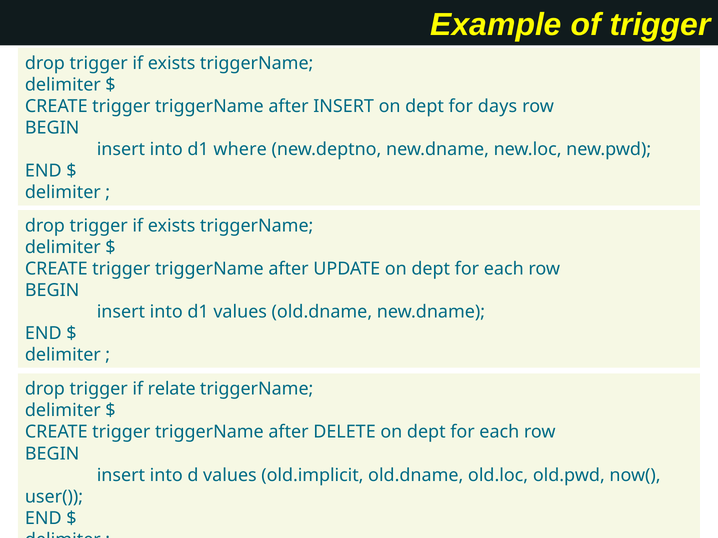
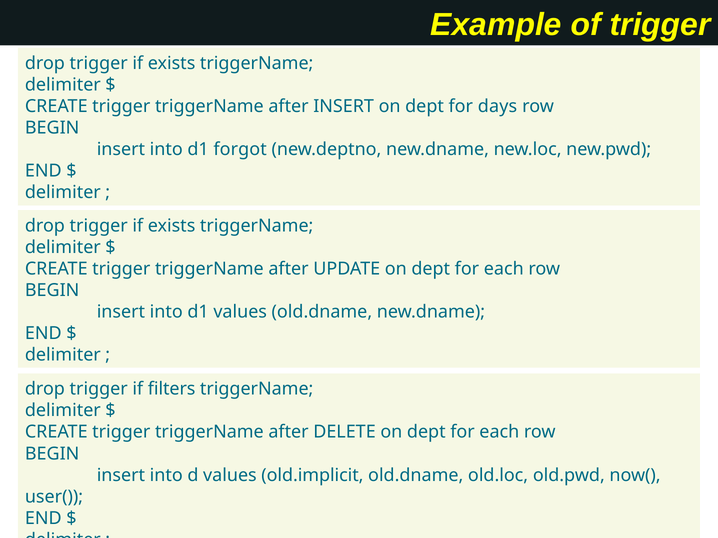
where: where -> forgot (240, 150)
relate: relate -> filters (172, 389)
